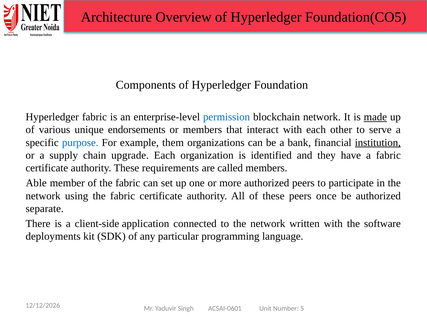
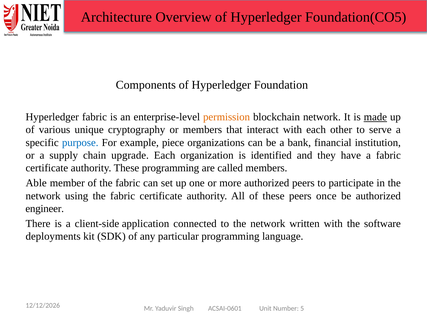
permission colour: blue -> orange (227, 117)
endorsements: endorsements -> cryptography (137, 130)
them: them -> piece (173, 143)
institution underline: present -> none (378, 143)
These requirements: requirements -> programming (171, 168)
separate: separate -> engineer (45, 209)
